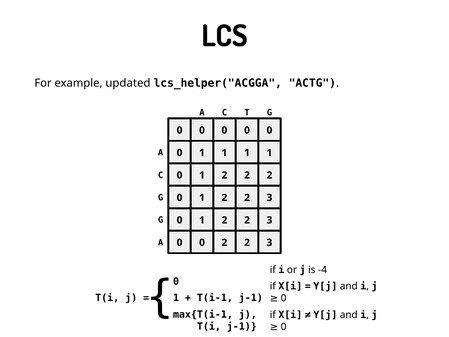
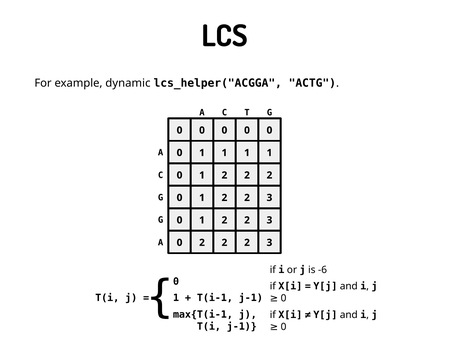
updated: updated -> dynamic (128, 83)
0: 0 -> 2 (202, 242)
-4: -4 -> -6 (323, 270)
